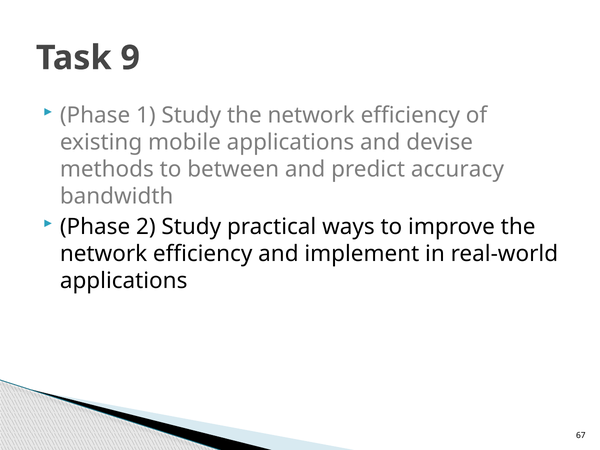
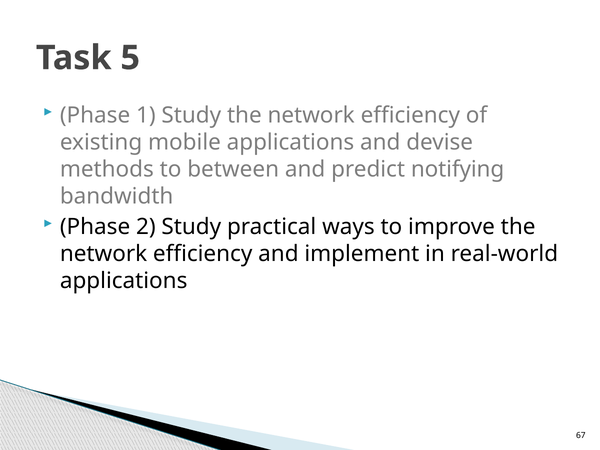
9: 9 -> 5 (130, 58)
accuracy: accuracy -> notifying (458, 169)
